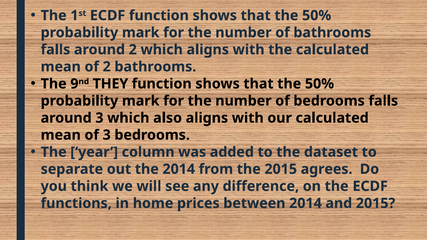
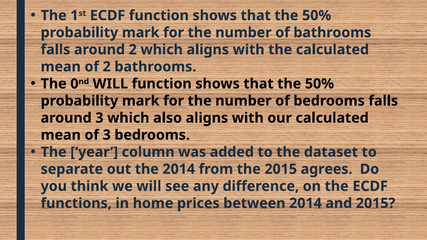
9: 9 -> 0 (74, 84)
THEY: THEY -> WILL (110, 84)
